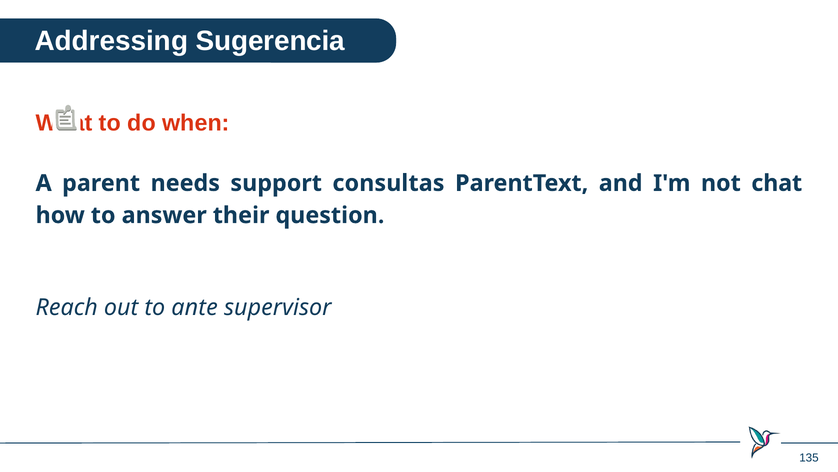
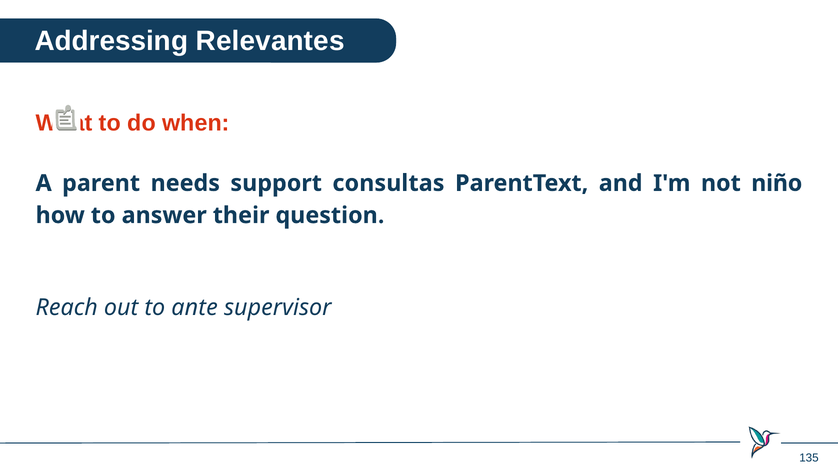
Sugerencia: Sugerencia -> Relevantes (270, 41)
chat: chat -> niño (777, 183)
